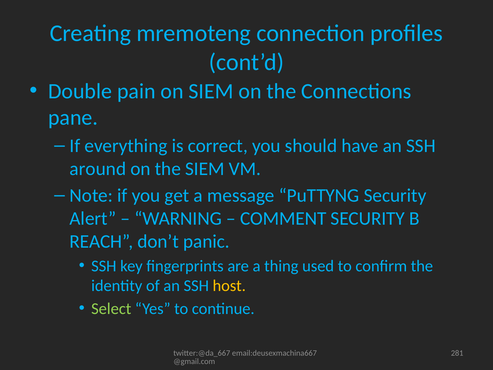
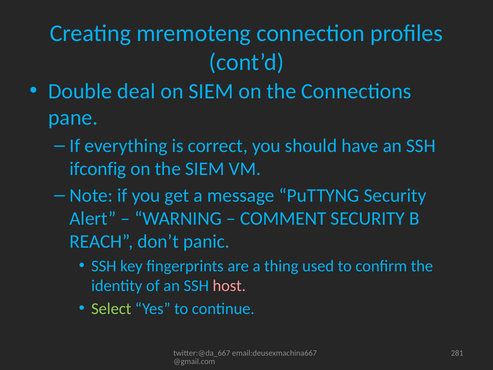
pain: pain -> deal (136, 91)
around: around -> ifconfig (98, 169)
host colour: yellow -> pink (229, 286)
